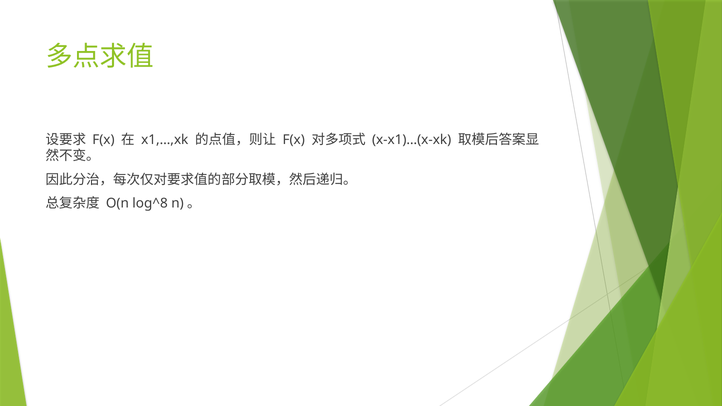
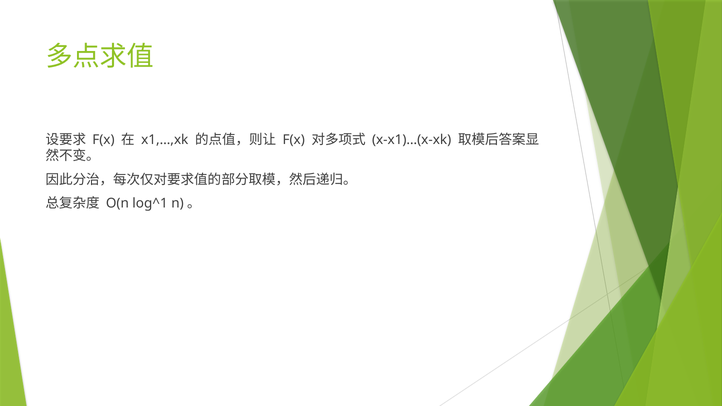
log^8: log^8 -> log^1 (150, 204)
